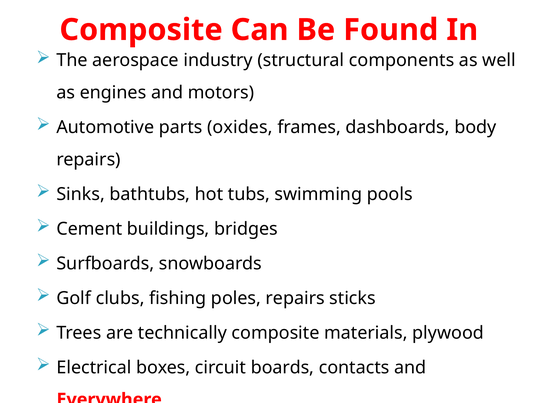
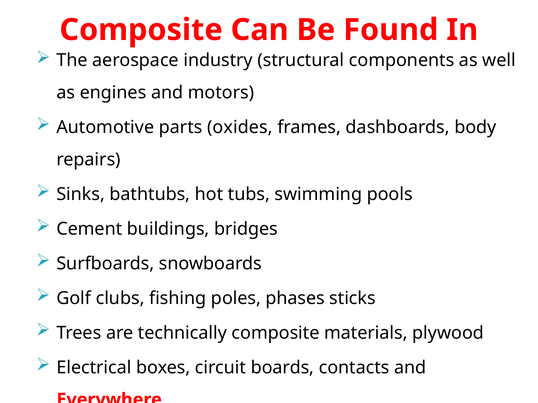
poles repairs: repairs -> phases (295, 298)
